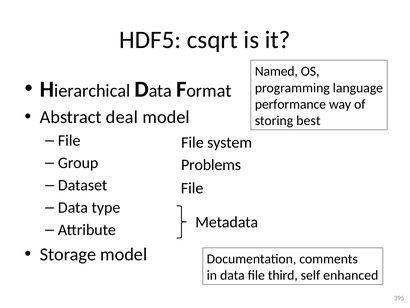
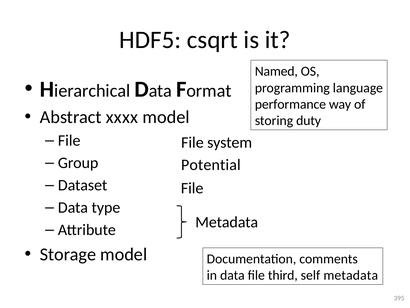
deal: deal -> xxxx (122, 117)
best: best -> duty (309, 120)
Problems: Problems -> Potential (211, 165)
self enhanced: enhanced -> metadata (351, 275)
